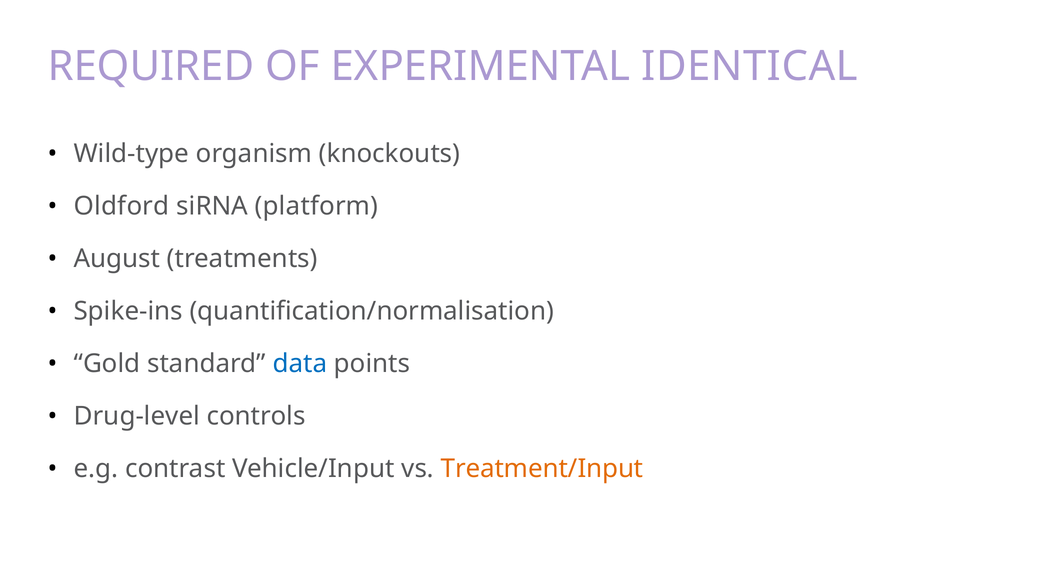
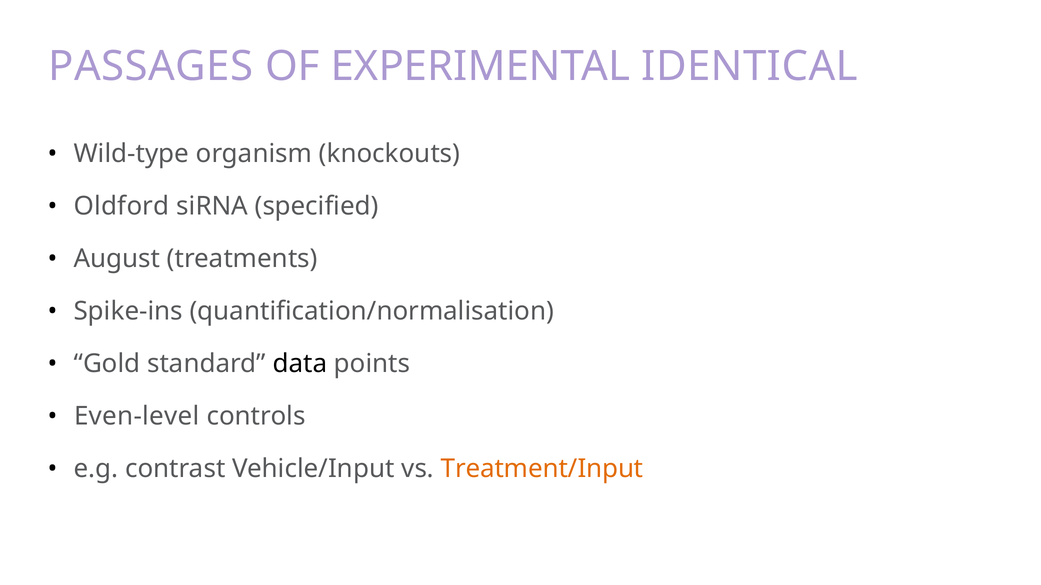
REQUIRED: REQUIRED -> PASSAGES (151, 67)
platform: platform -> specified (317, 206)
data colour: blue -> black (300, 364)
Drug-level: Drug-level -> Even-level (137, 416)
